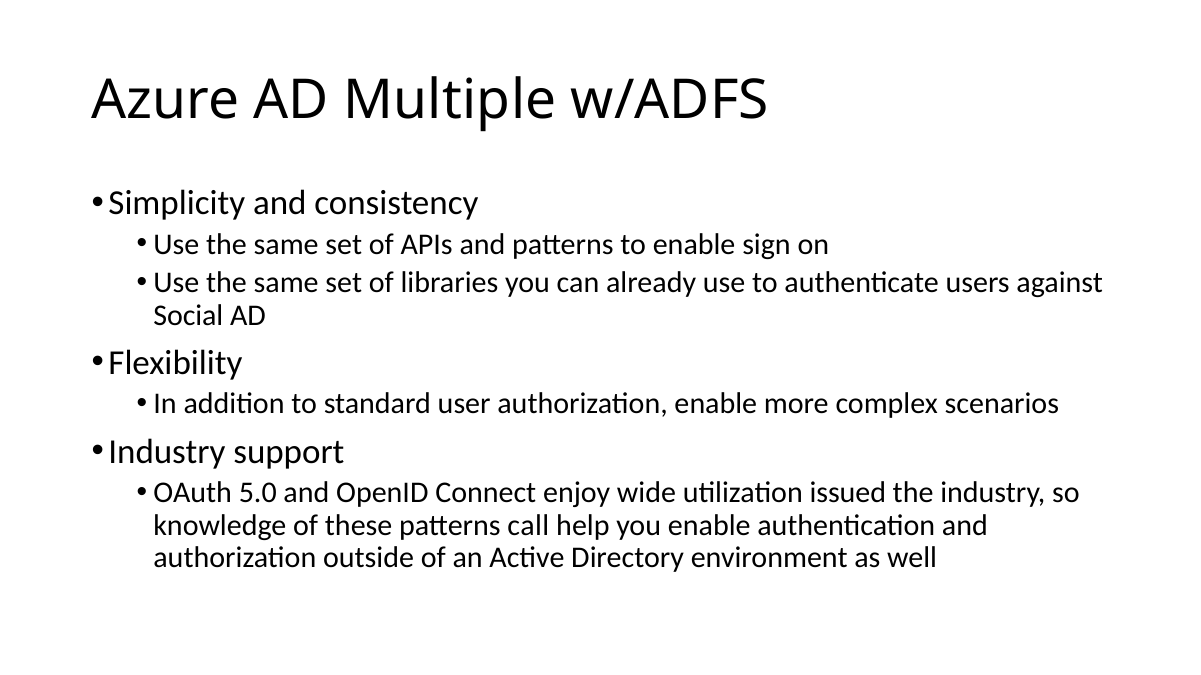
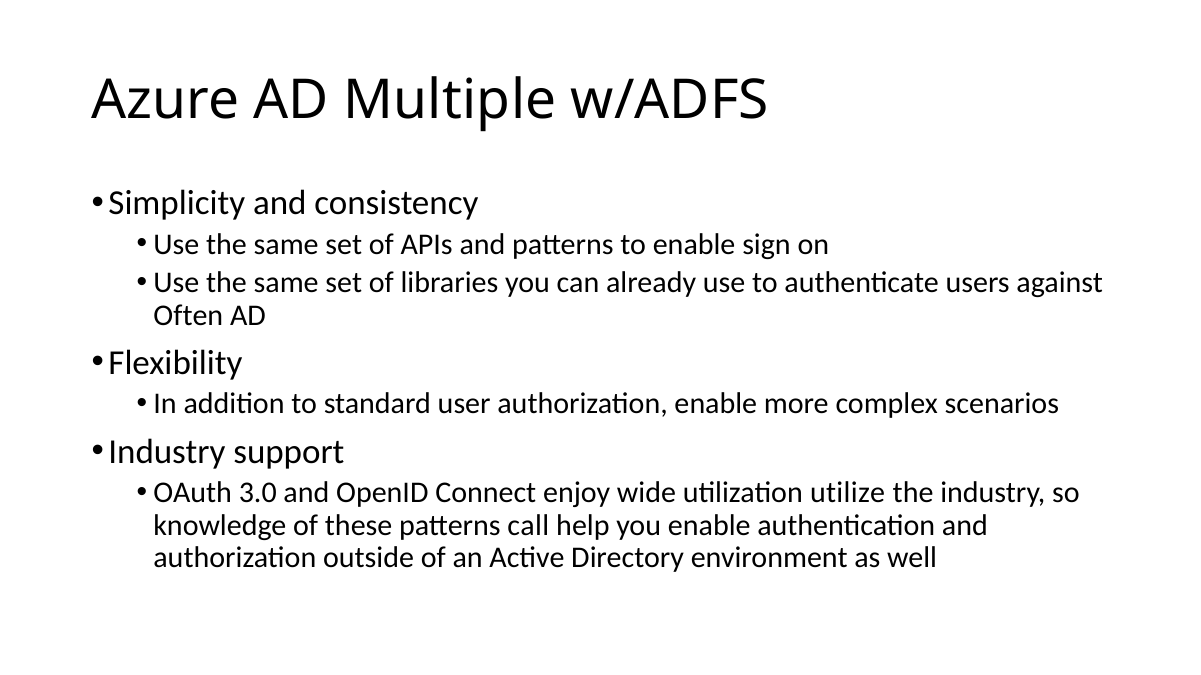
Social: Social -> Often (188, 315)
5.0: 5.0 -> 3.0 (258, 493)
issued: issued -> utilize (848, 493)
